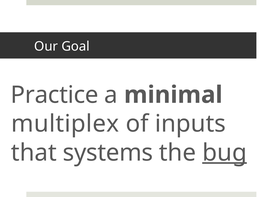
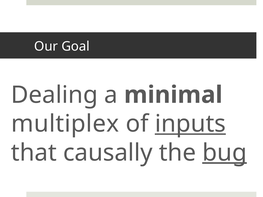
Practice: Practice -> Dealing (54, 95)
inputs underline: none -> present (190, 124)
systems: systems -> causally (108, 153)
